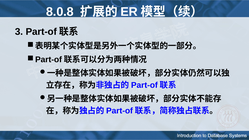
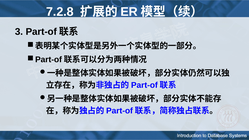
8.0.8: 8.0.8 -> 7.2.8 (60, 12)
